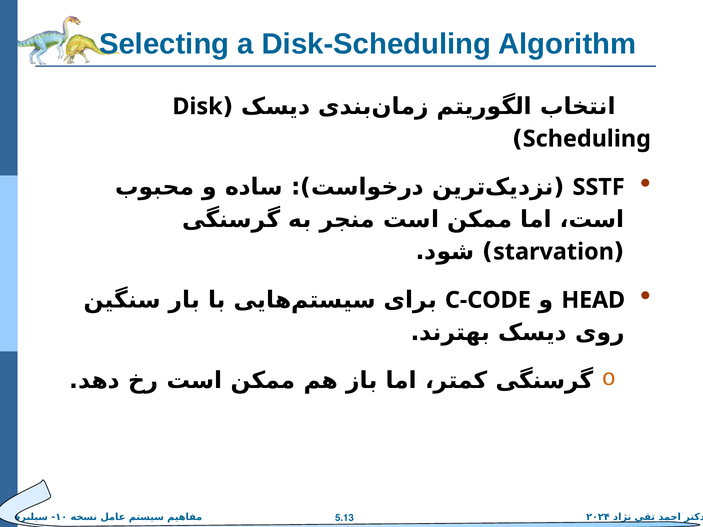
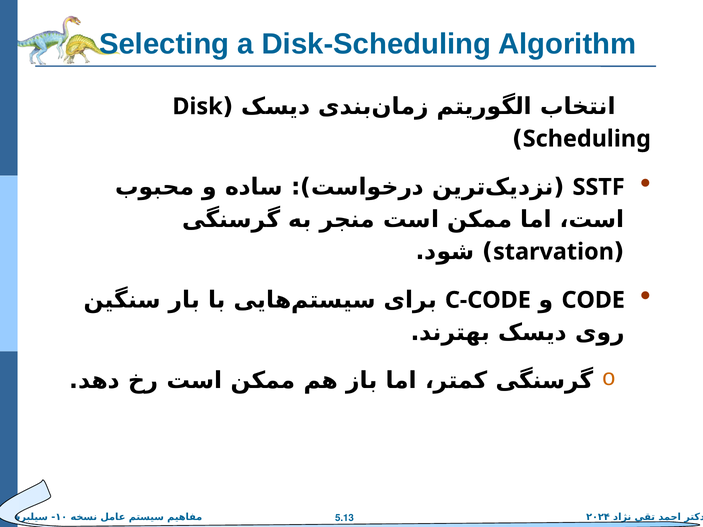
HEAD: HEAD -> CODE (593, 300)
